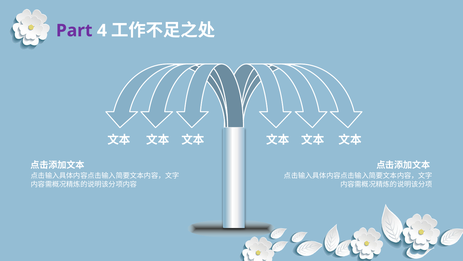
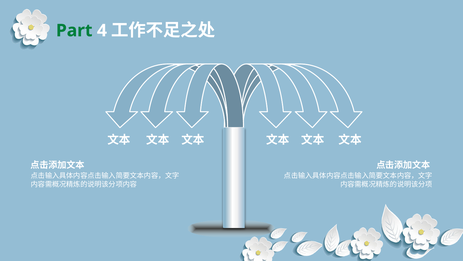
Part colour: purple -> green (74, 30)
